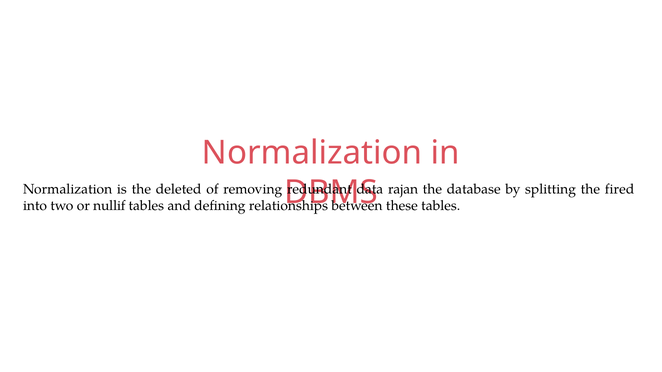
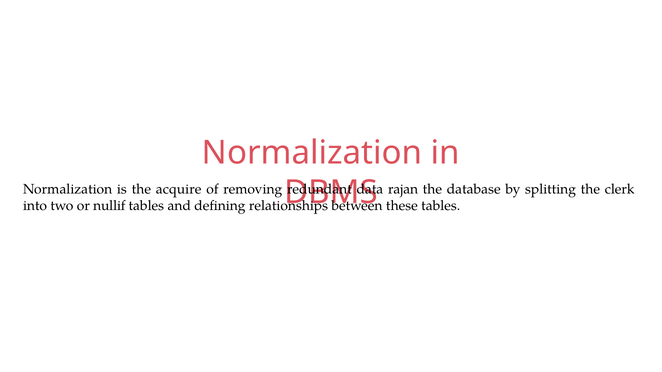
deleted: deleted -> acquire (179, 190)
fired: fired -> clerk (620, 190)
